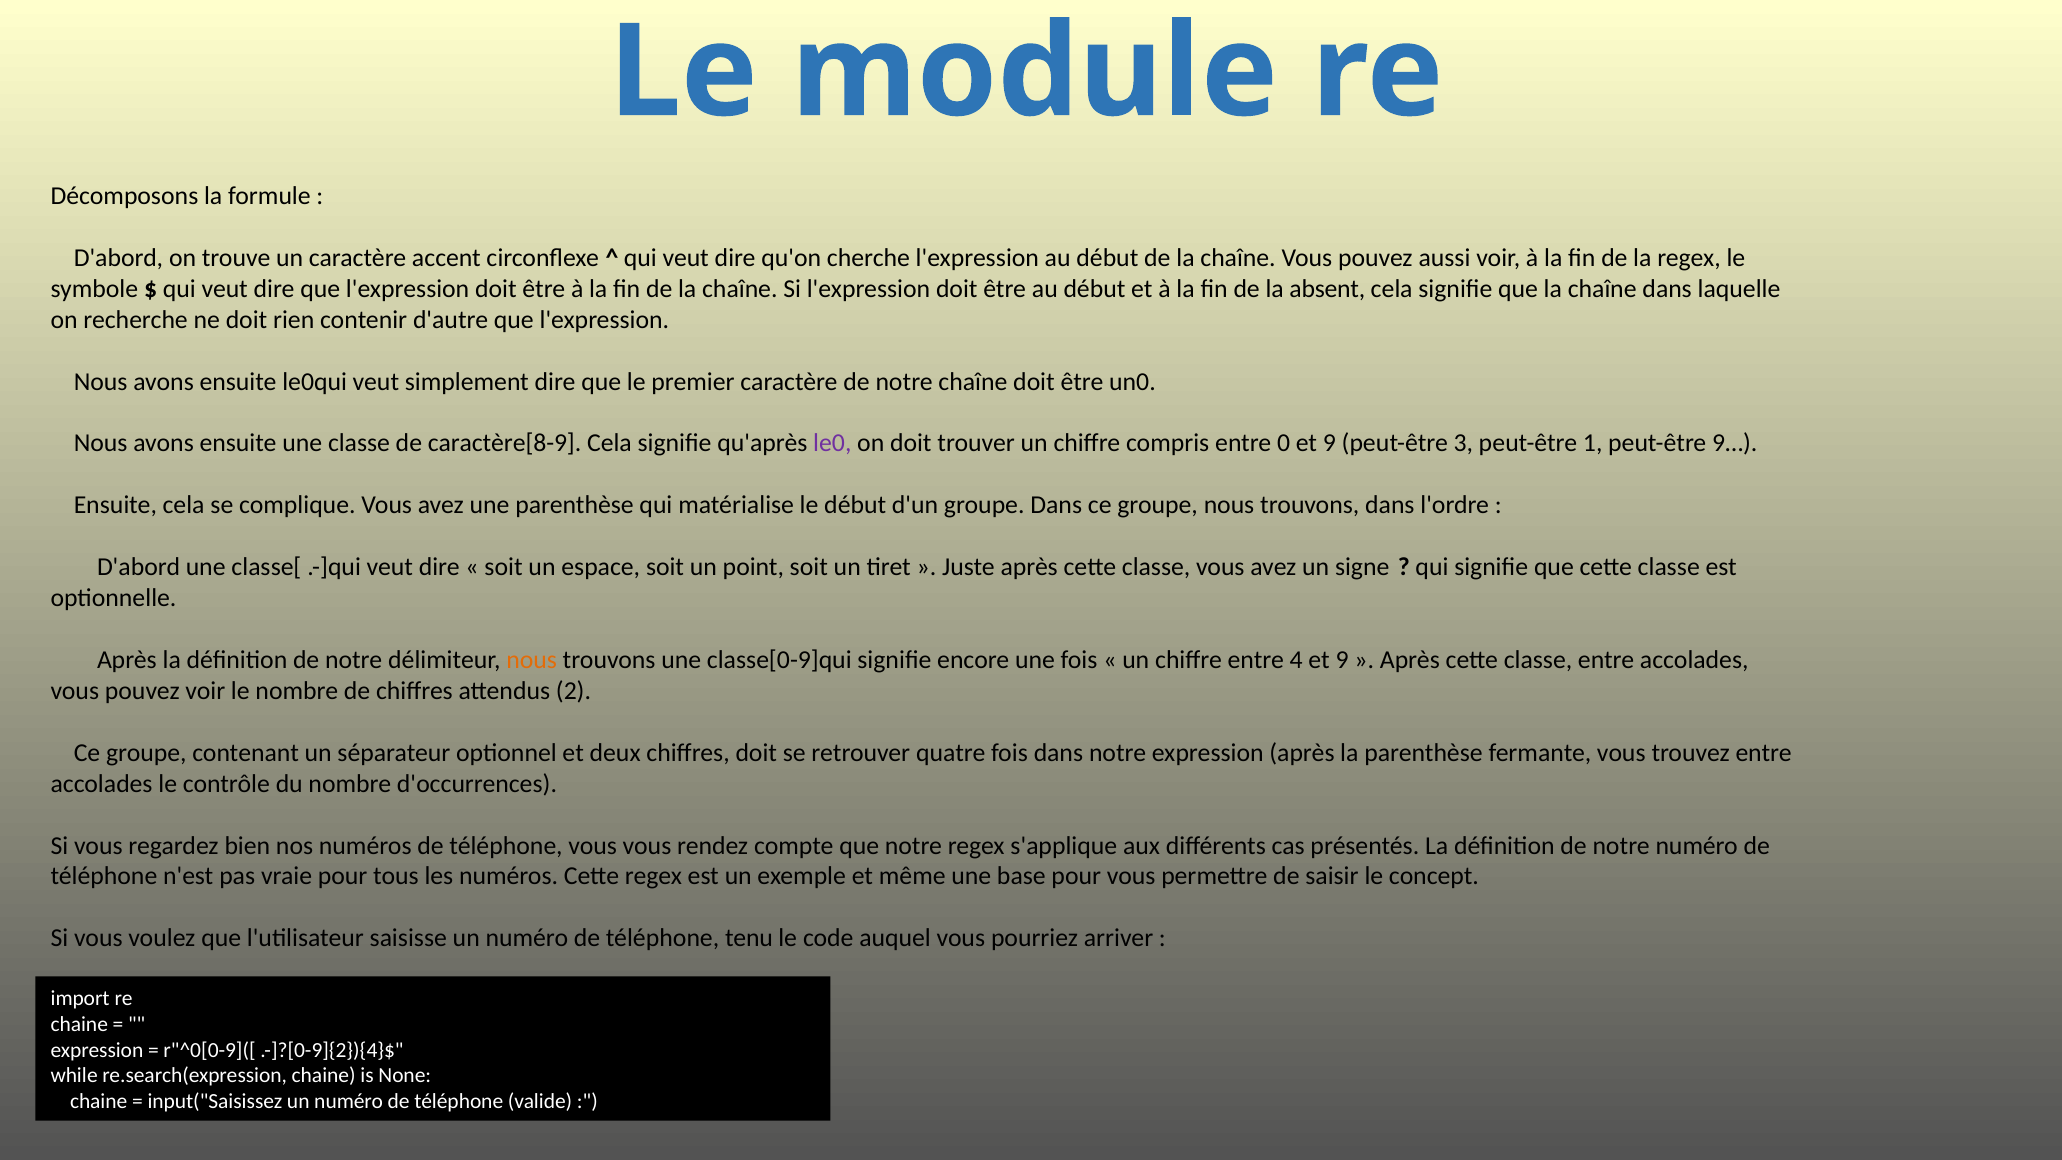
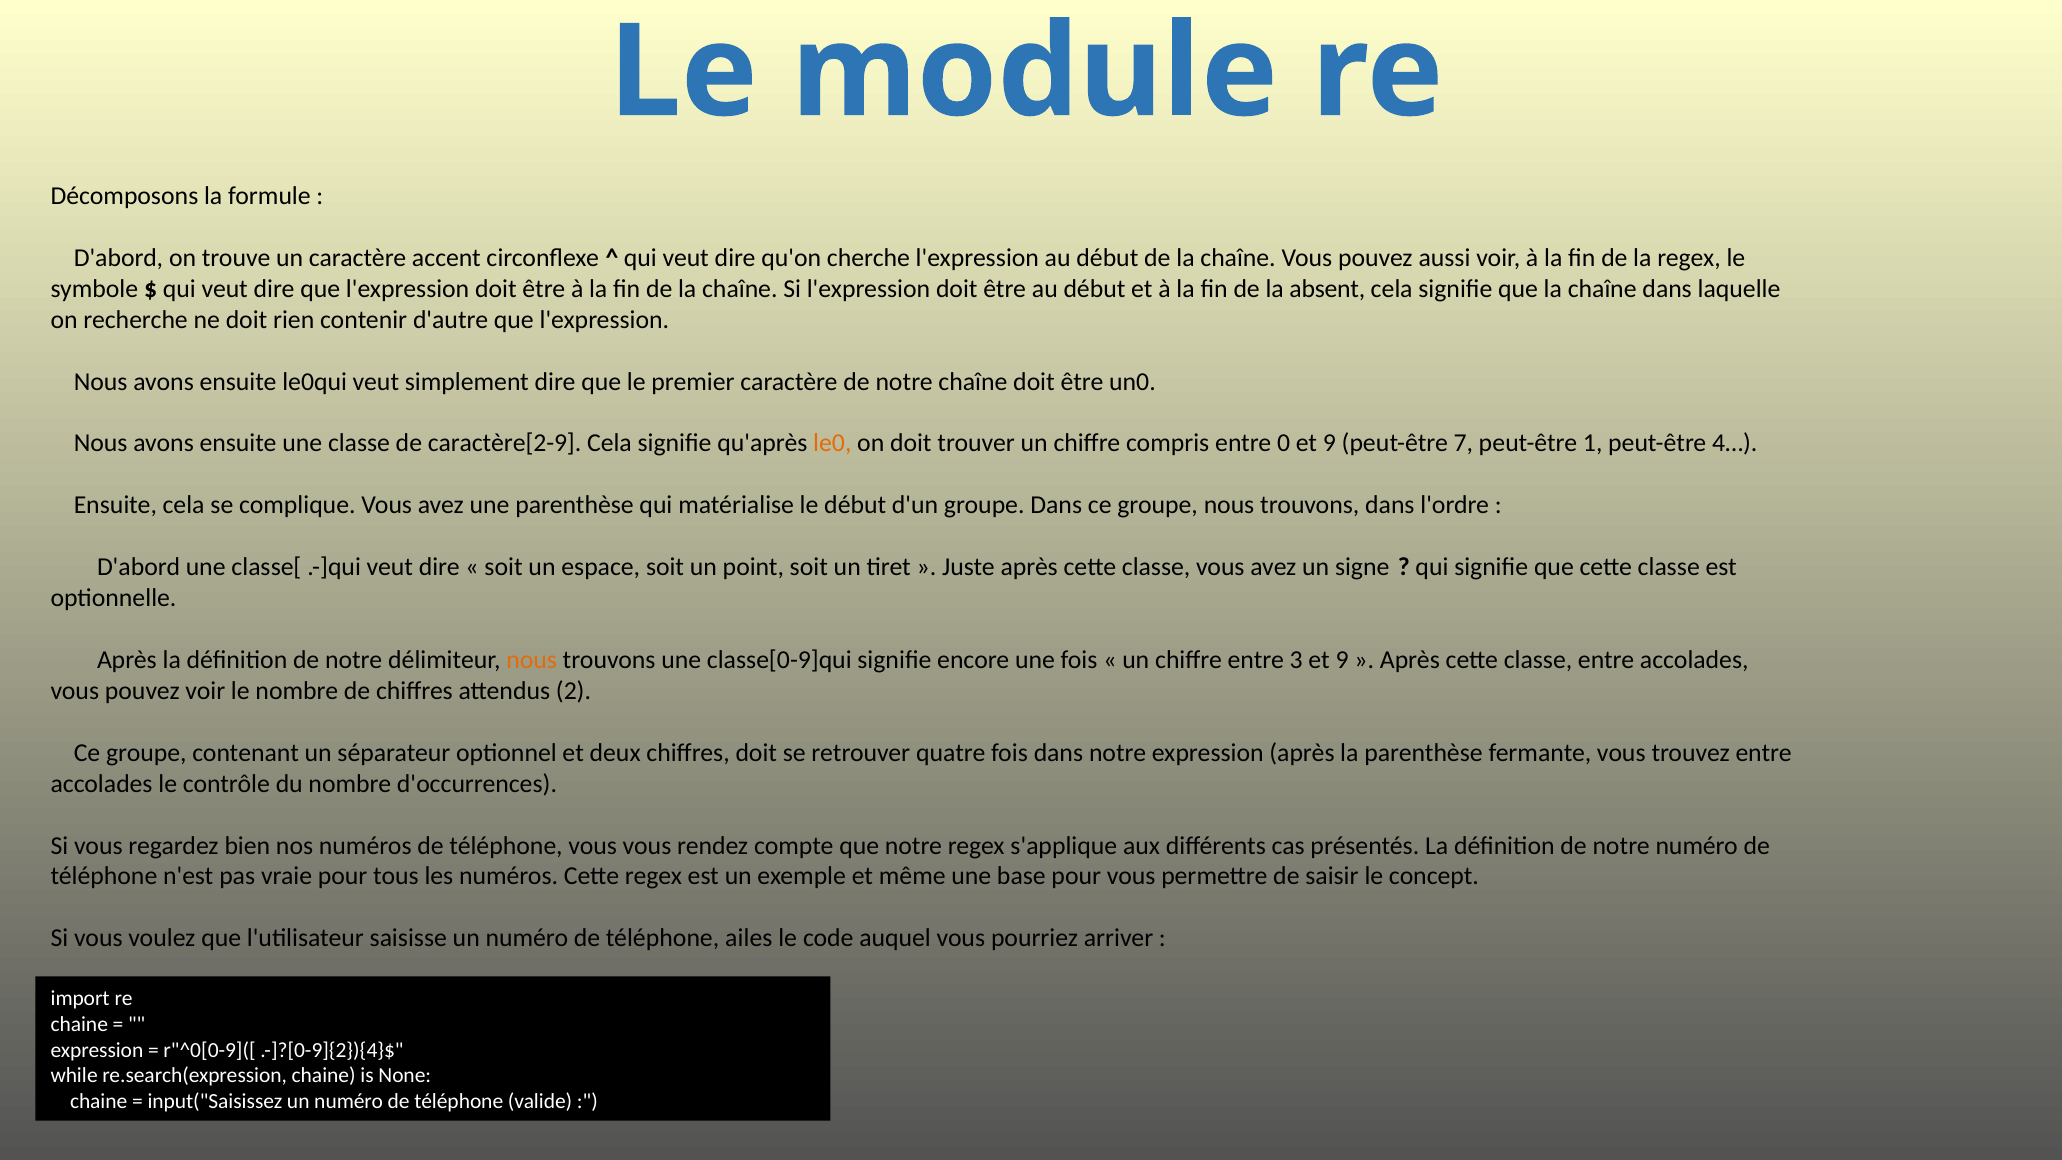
caractère[8-9: caractère[8-9 -> caractère[2-9 (505, 443)
le0 colour: purple -> orange (832, 443)
3: 3 -> 7 (1463, 443)
9…: 9… -> 4… (1735, 443)
4: 4 -> 3 (1296, 660)
tenu: tenu -> ailes (749, 938)
